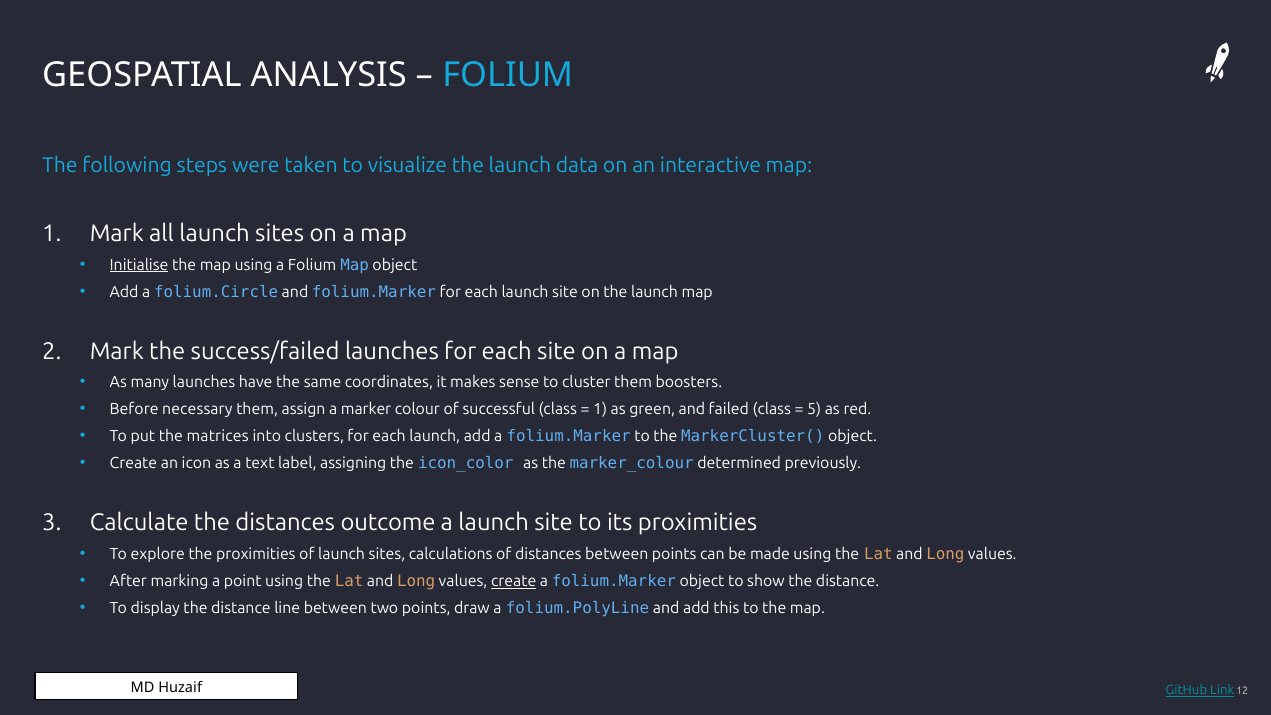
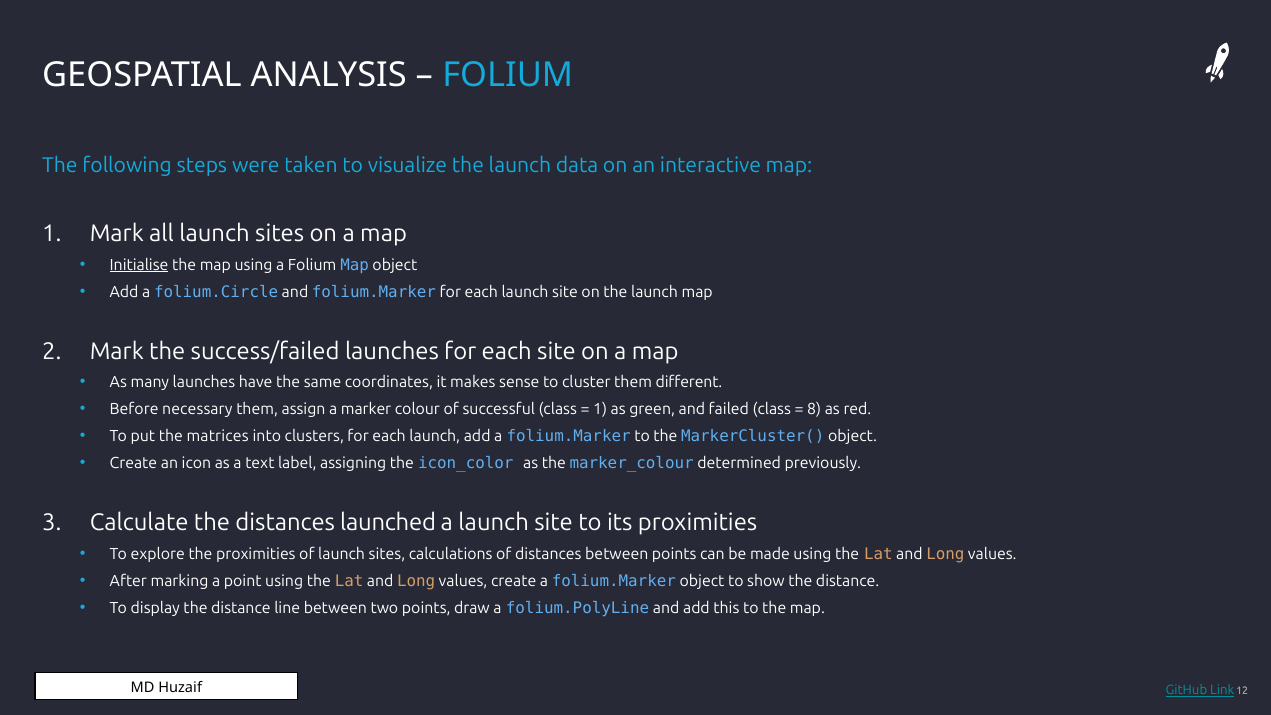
boosters: boosters -> different (689, 382)
5: 5 -> 8 (814, 409)
outcome: outcome -> launched (388, 523)
create underline: present -> none (514, 581)
